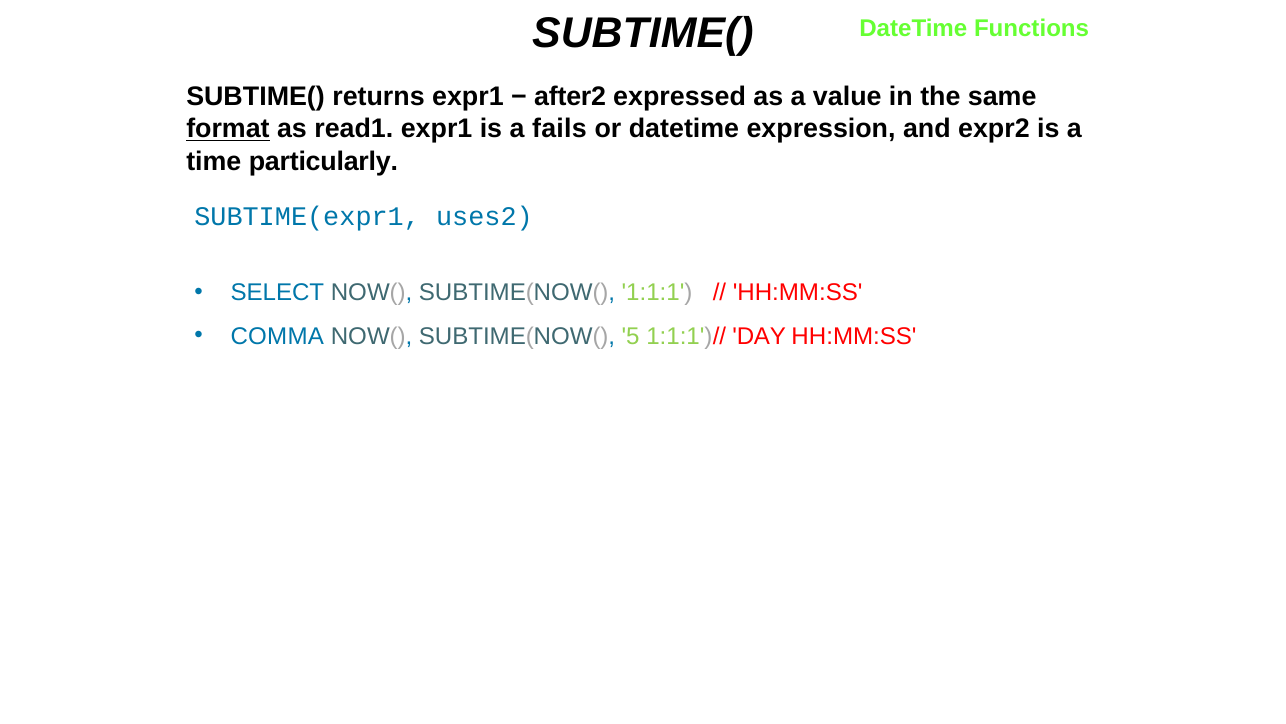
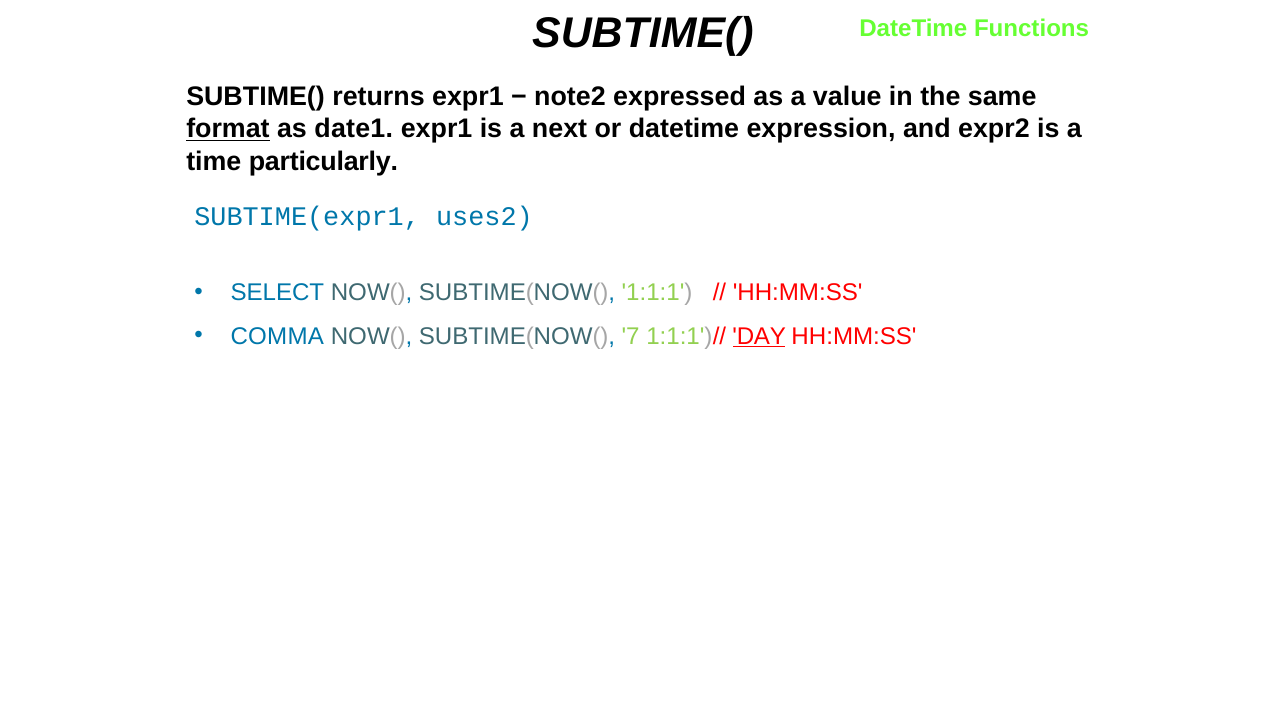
after2: after2 -> note2 (570, 97)
read1: read1 -> date1 (354, 129)
fails: fails -> next (560, 129)
5: 5 -> 7 (631, 336)
DAY underline: none -> present (759, 336)
